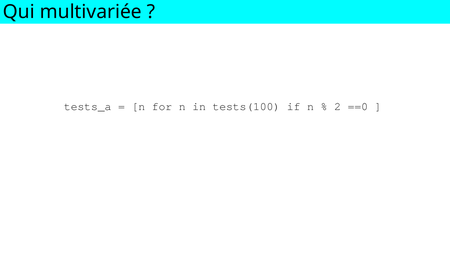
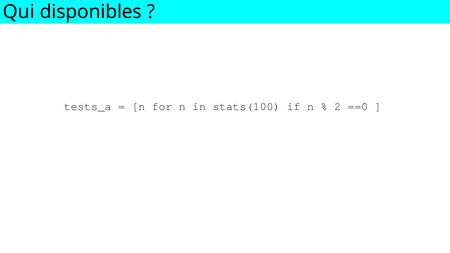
multivariée: multivariée -> disponibles (91, 12)
tests(100: tests(100 -> stats(100 (246, 107)
